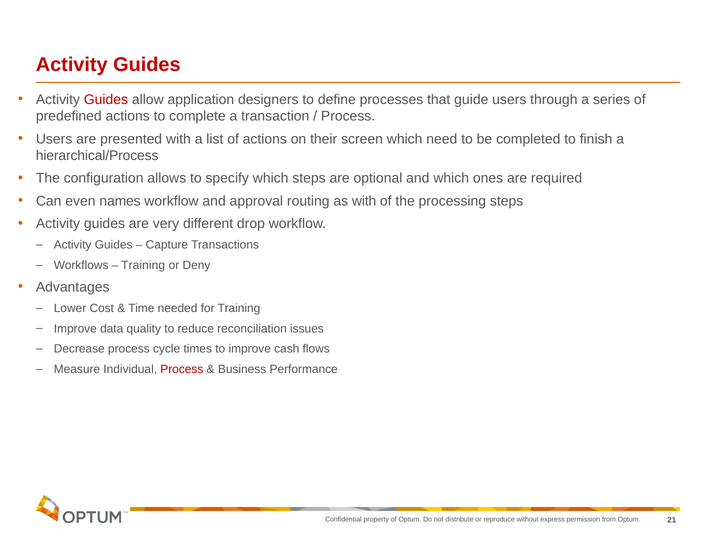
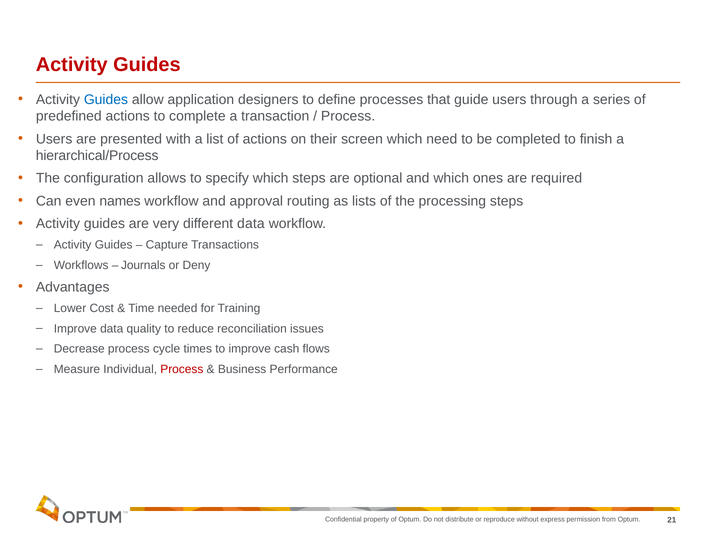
Guides colour: red -> blue (106, 100)
as with: with -> lists (364, 201)
different drop: drop -> data (251, 224)
Training: Training -> Journals (143, 265)
